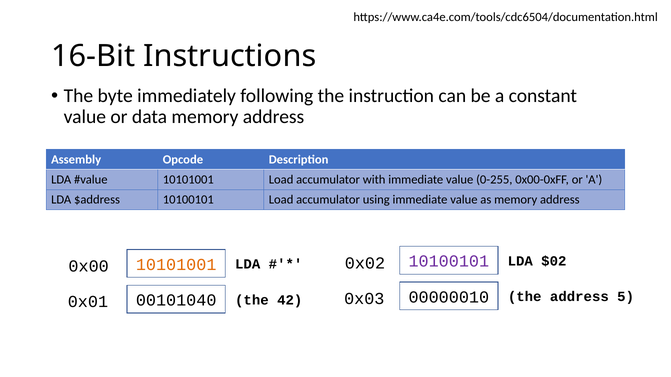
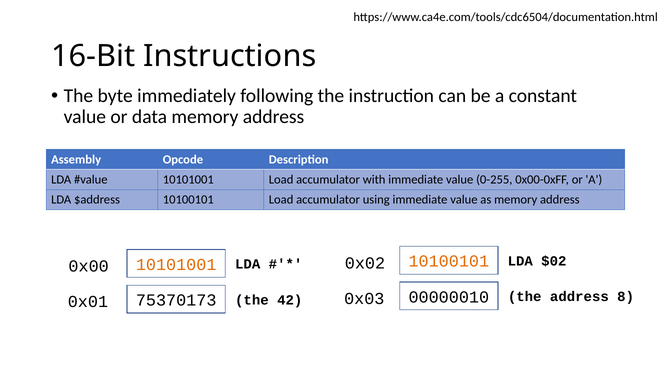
10100101 colour: purple -> orange (449, 262)
5: 5 -> 8 (626, 297)
00101040: 00101040 -> 75370173 (176, 301)
